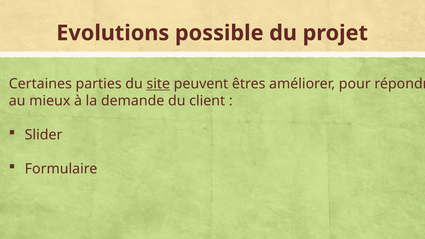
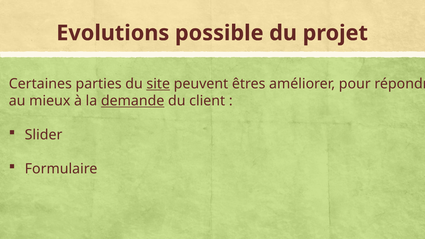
demande underline: none -> present (133, 101)
